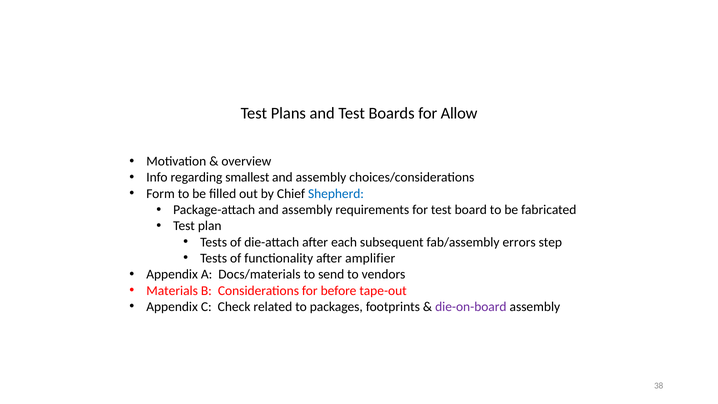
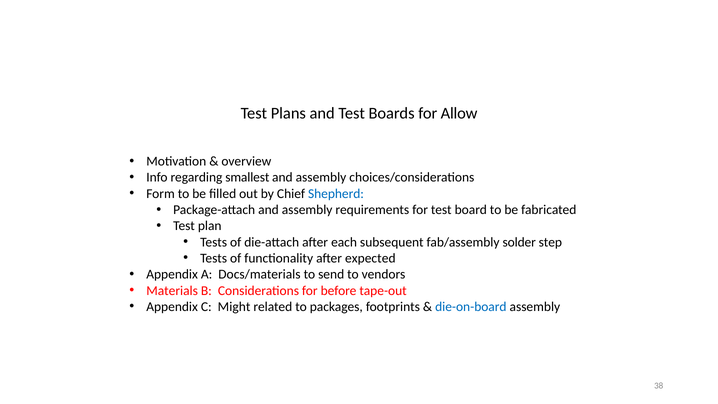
errors: errors -> solder (519, 242)
amplifier: amplifier -> expected (370, 258)
Check: Check -> Might (234, 307)
die-on-board colour: purple -> blue (471, 307)
